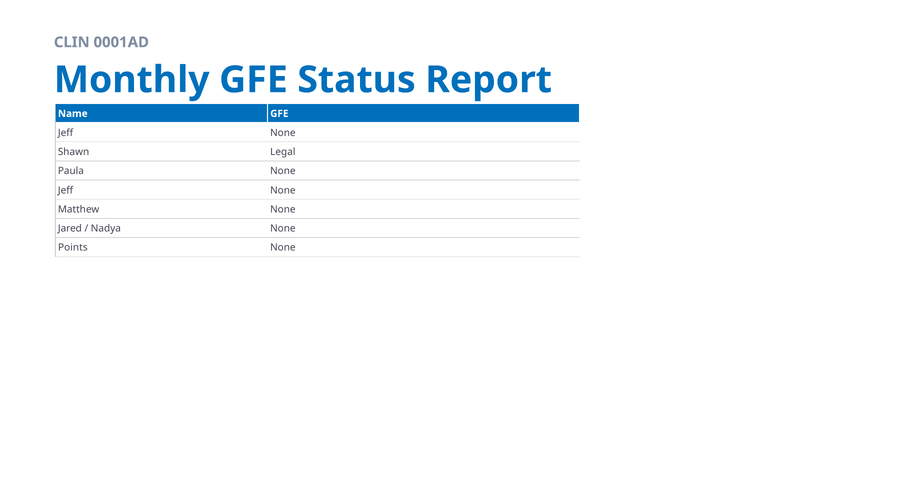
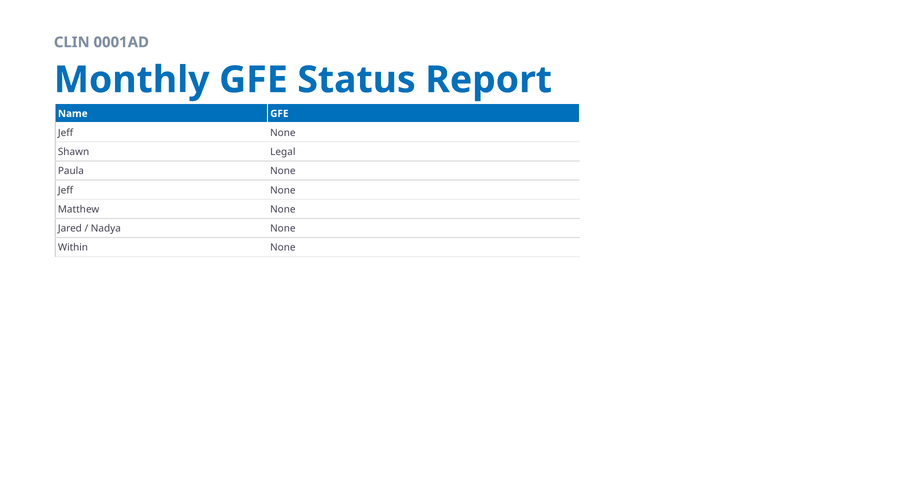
Points: Points -> Within (73, 248)
